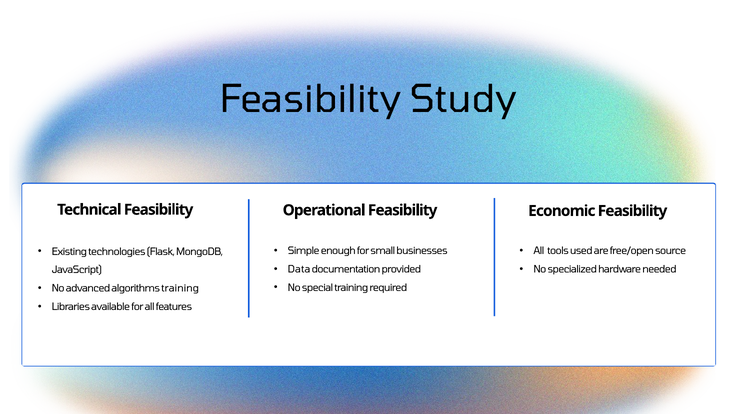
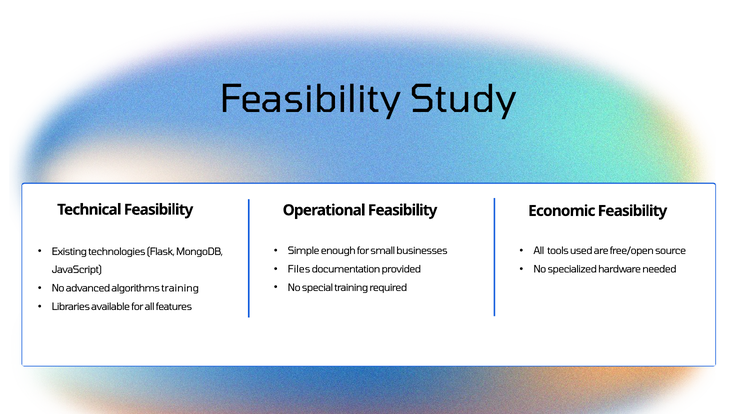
Data: Data -> Files (299, 270)
